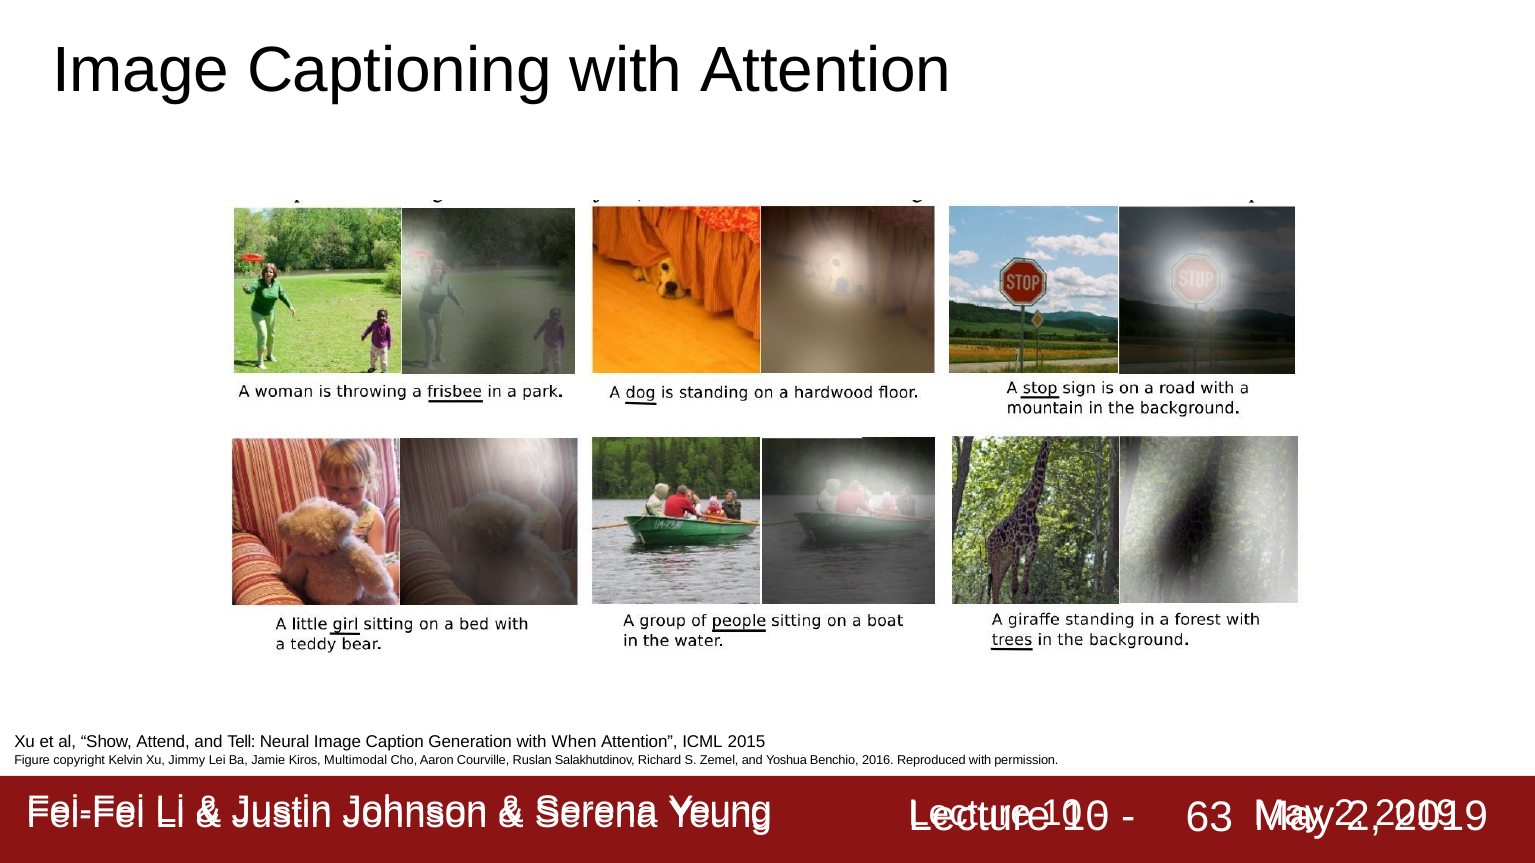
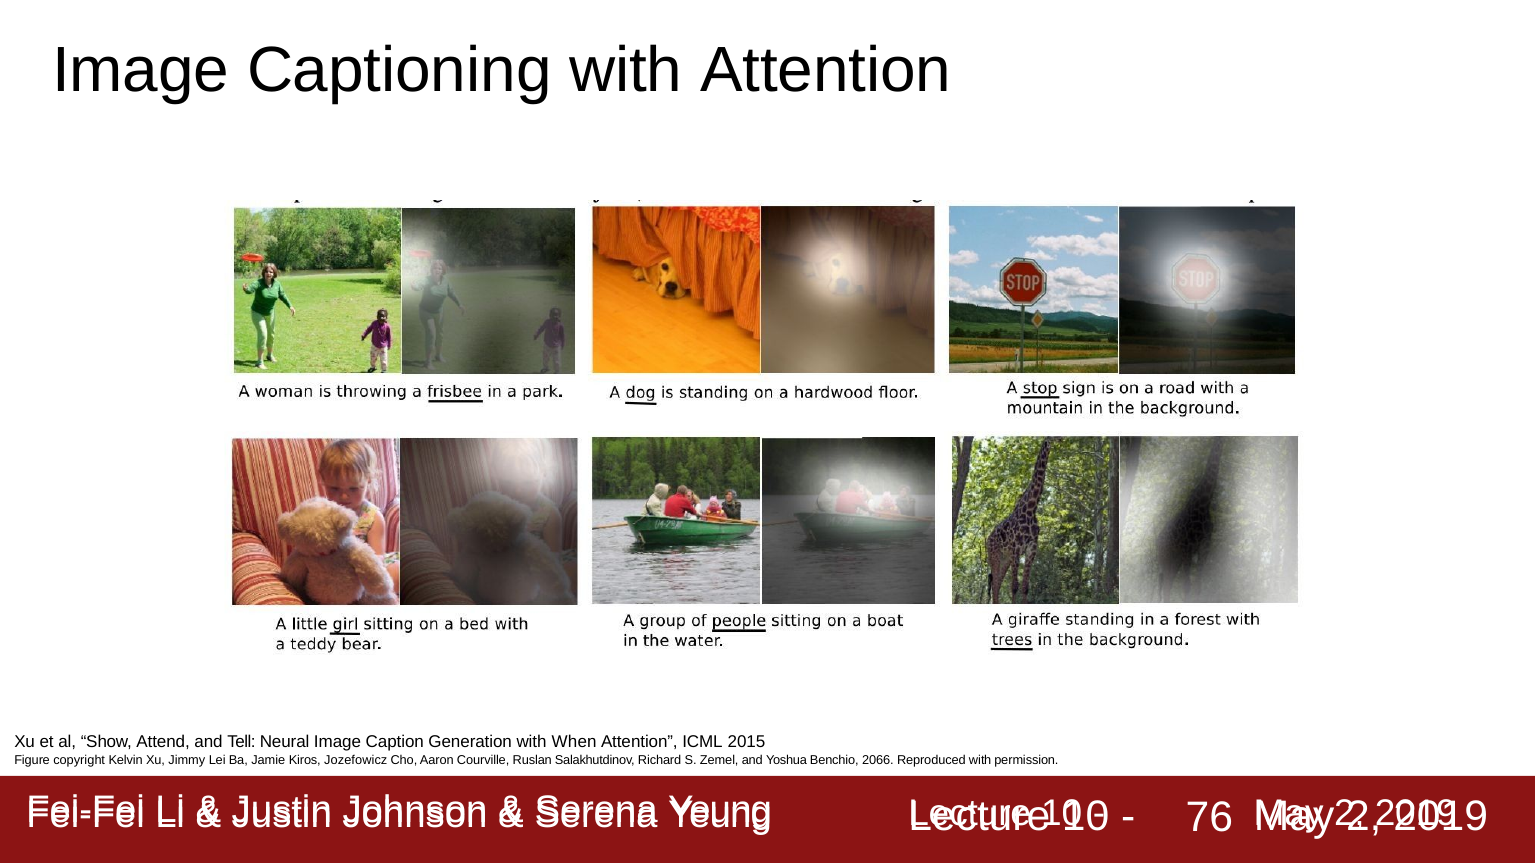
Multimodal: Multimodal -> Jozefowicz (356, 761)
2016: 2016 -> 2066 (878, 761)
63: 63 -> 76 (1209, 818)
